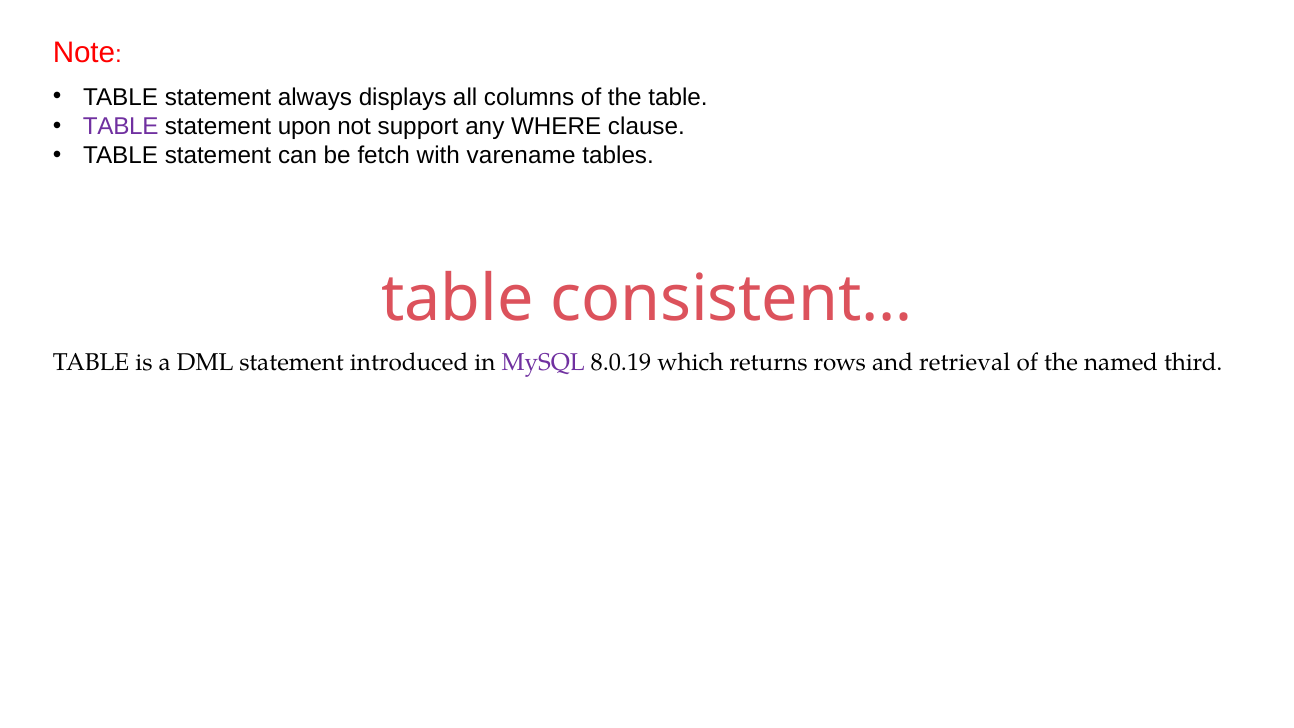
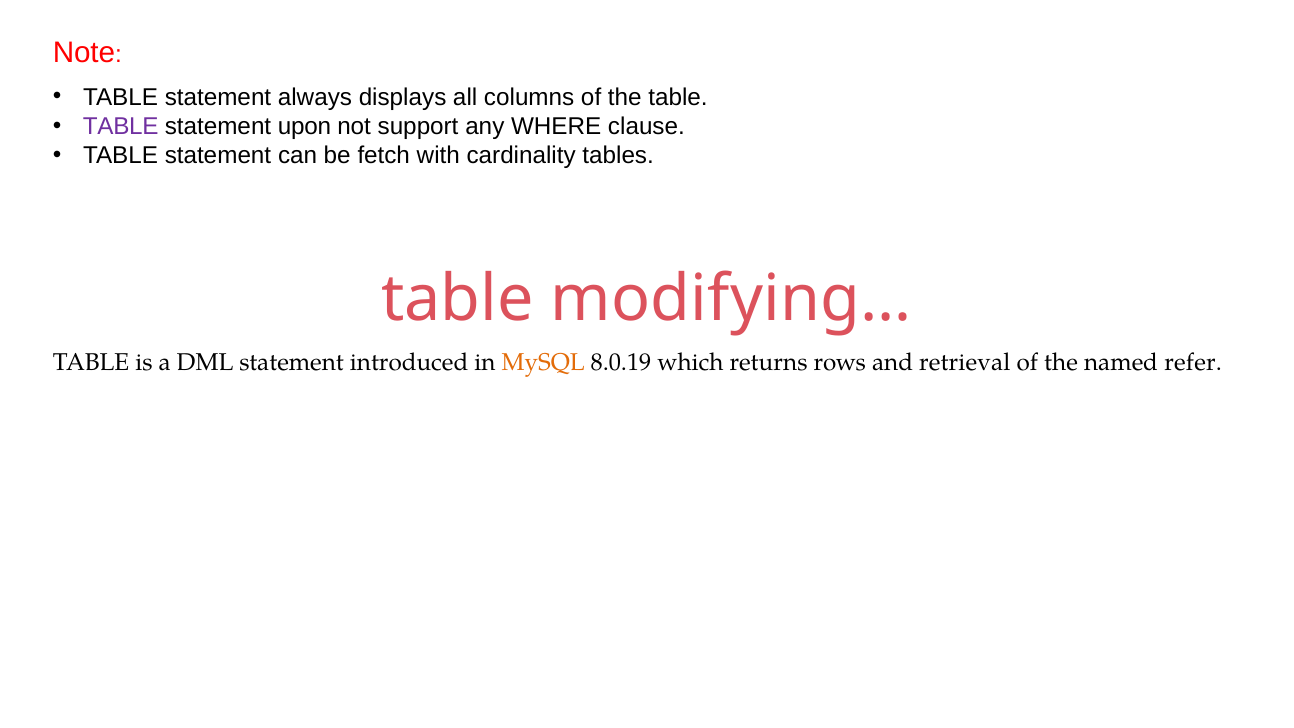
varename: varename -> cardinality (521, 155)
consistent…: consistent… -> modifying… (731, 299)
MySQL colour: purple -> orange (543, 362)
third: third -> refer (1193, 362)
